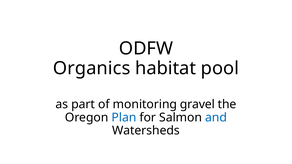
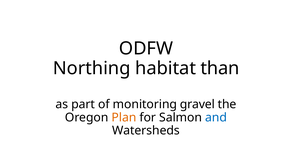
Organics: Organics -> Northing (92, 68)
pool: pool -> than (220, 68)
Plan colour: blue -> orange (124, 118)
